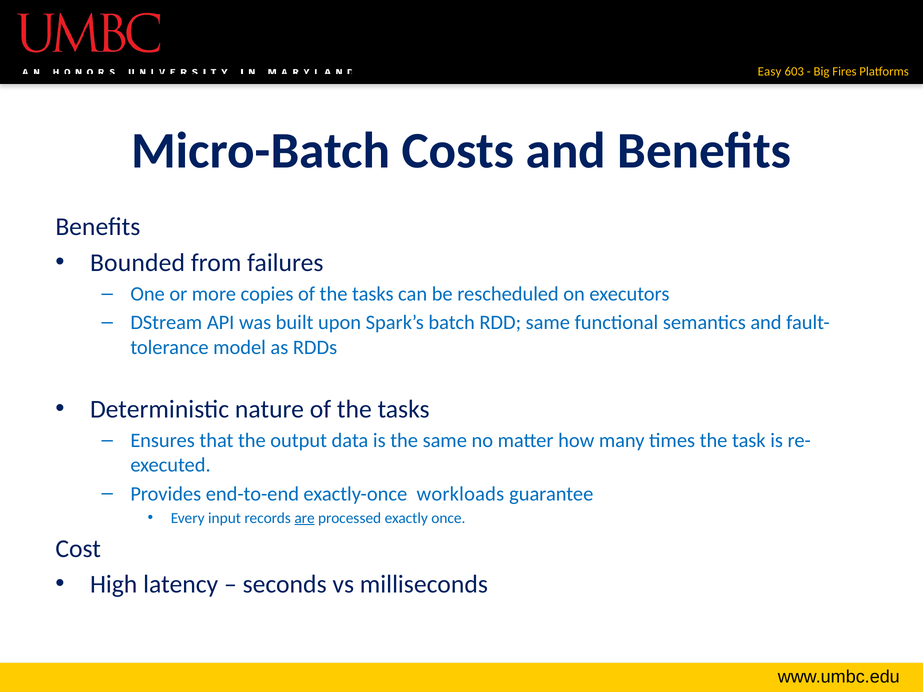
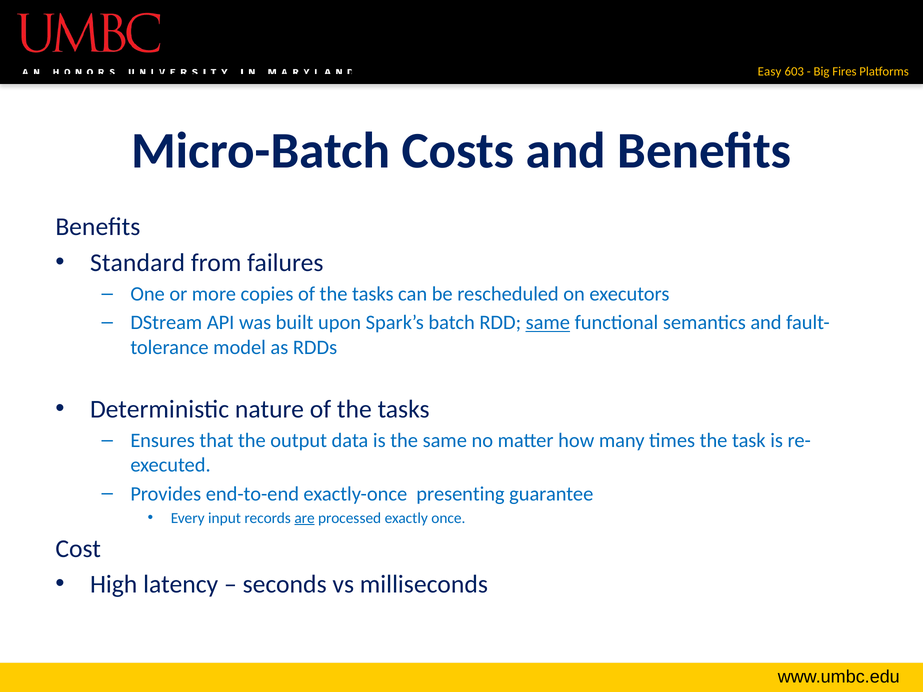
Bounded: Bounded -> Standard (138, 263)
same underline: none -> present (548, 323)
workloads: workloads -> presenting (460, 494)
